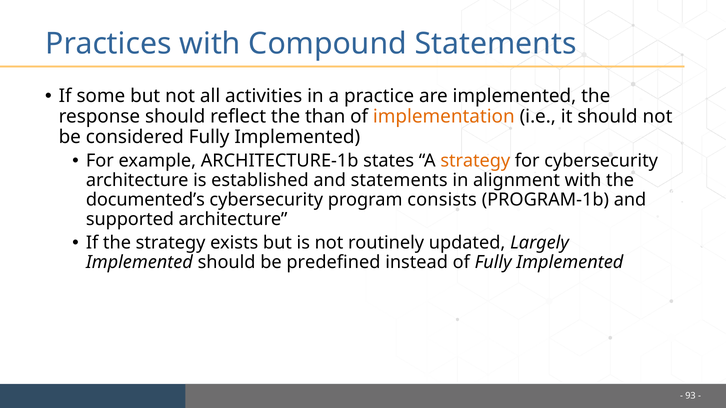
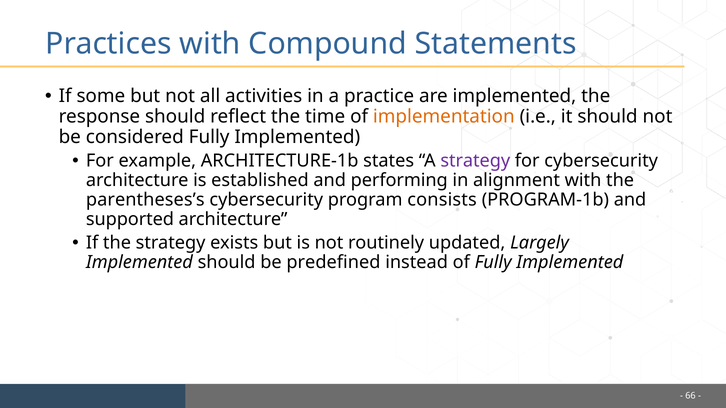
than: than -> time (325, 117)
strategy colour: orange -> purple (475, 161)
and statements: statements -> performing (399, 180)
documented’s: documented’s -> parentheses’s (145, 200)
93: 93 -> 66 (690, 396)
